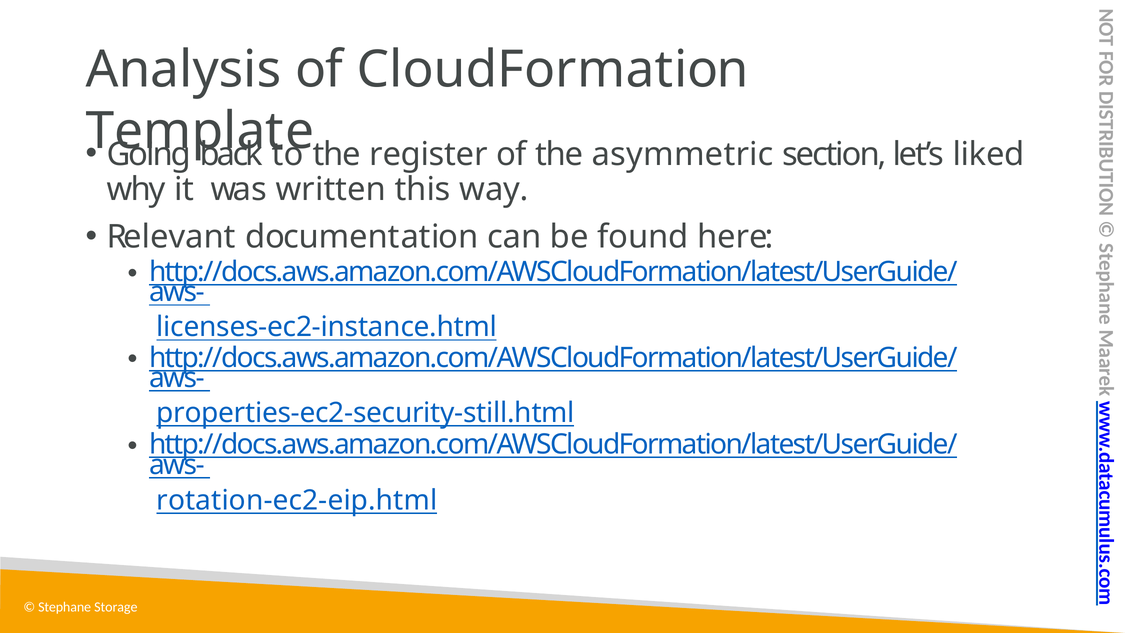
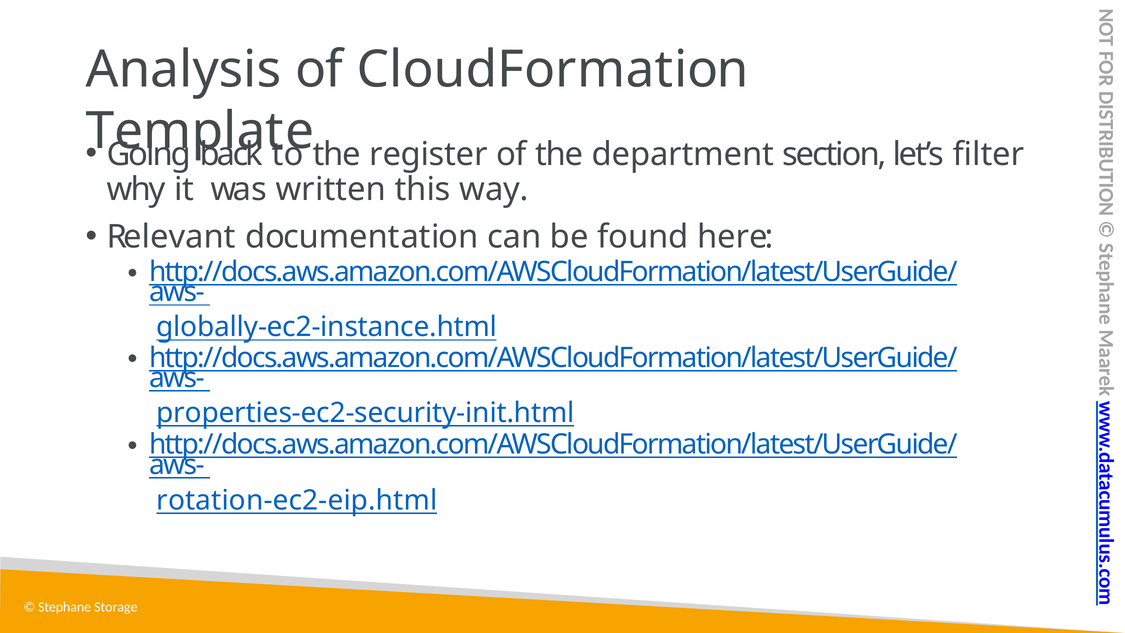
asymmetric: asymmetric -> department (683, 154)
liked: liked -> filter (988, 154)
licenses-ec2-instance.html: licenses-ec2-instance.html -> globally-ec2-instance.html (327, 327)
properties-ec2-security-still.html: properties-ec2-security-still.html -> properties-ec2-security-init.html (365, 413)
